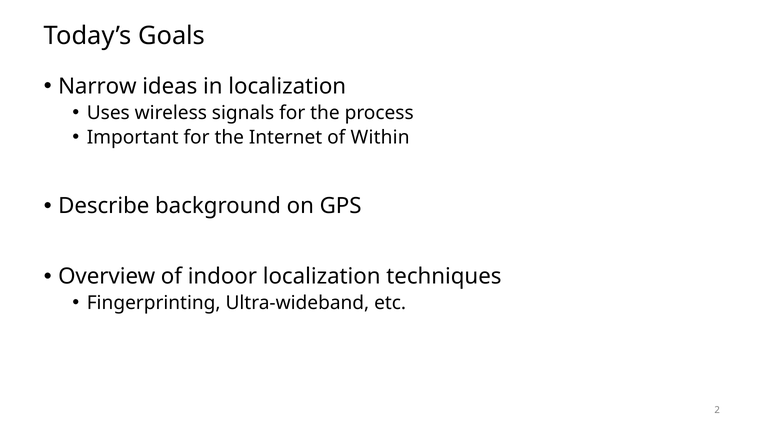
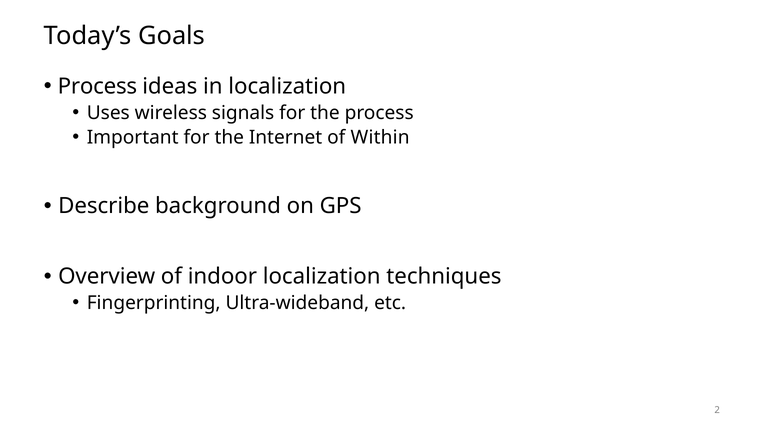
Narrow: Narrow -> Process (97, 86)
